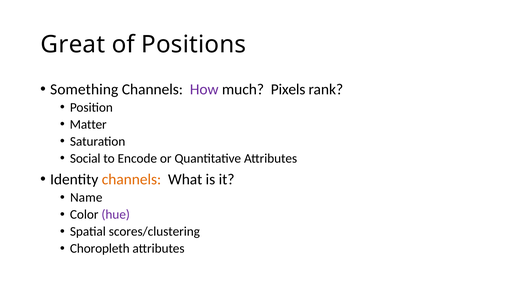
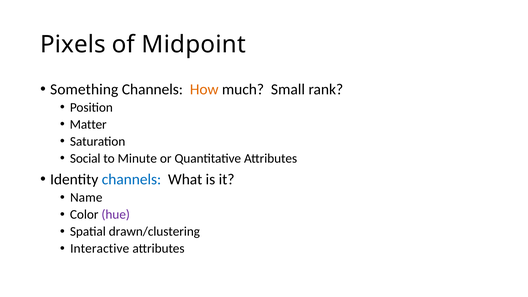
Great: Great -> Pixels (73, 44)
Positions: Positions -> Midpoint (194, 44)
How colour: purple -> orange (204, 89)
Pixels: Pixels -> Small (288, 89)
Encode: Encode -> Minute (137, 158)
channels colour: orange -> blue (131, 179)
scores/clustering: scores/clustering -> drawn/clustering (154, 232)
Choropleth: Choropleth -> Interactive (100, 249)
